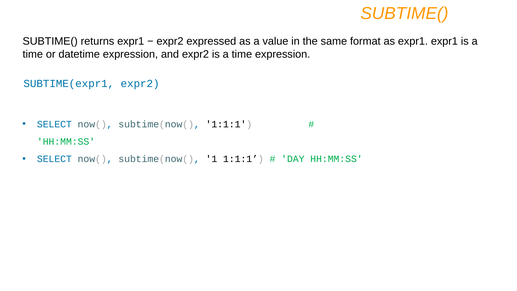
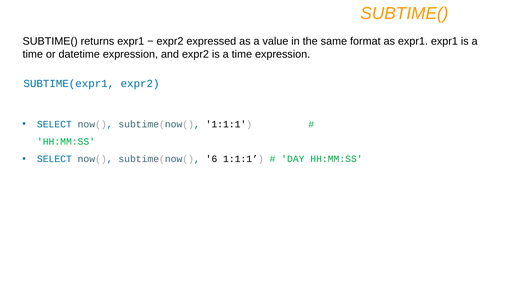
1: 1 -> 6 (211, 159)
